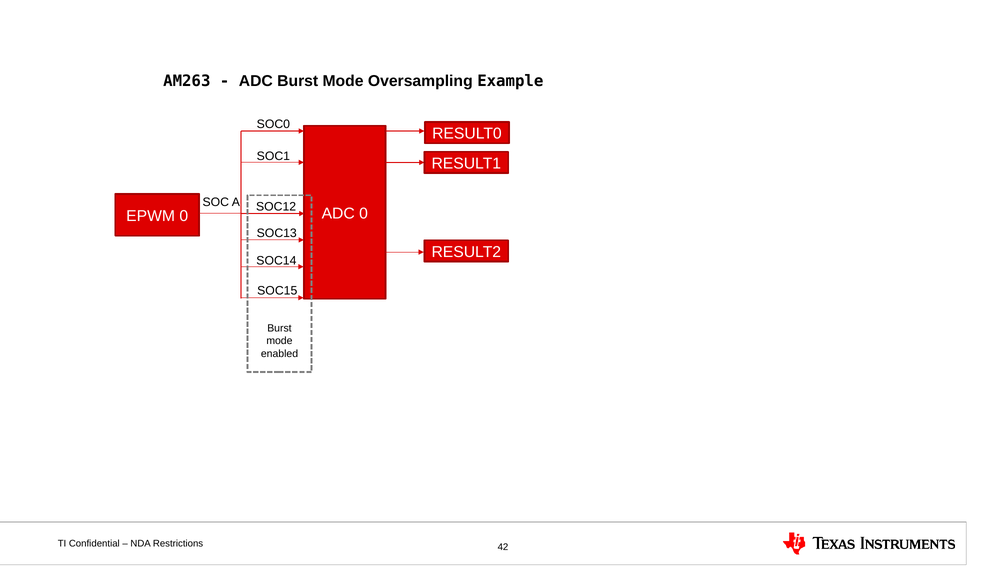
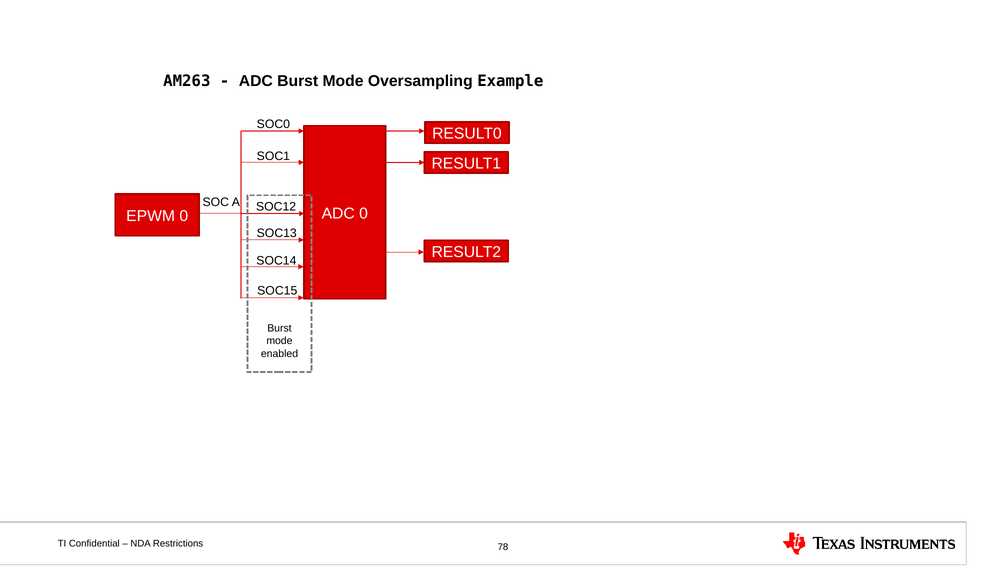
42: 42 -> 78 (503, 547)
